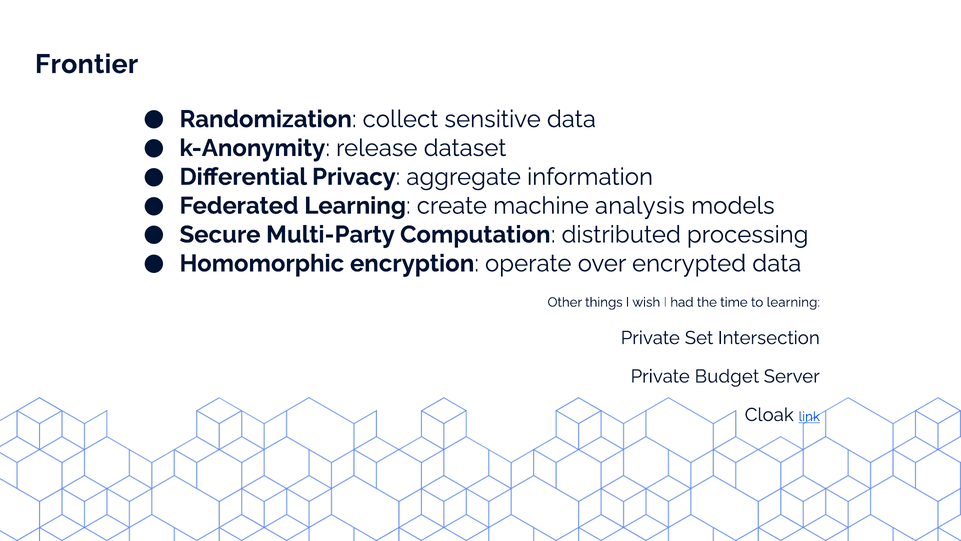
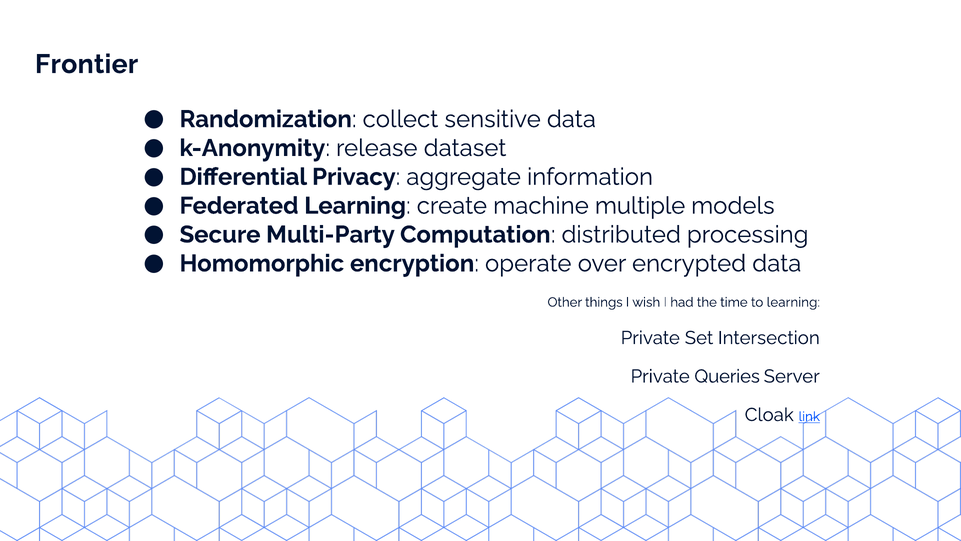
analysis: analysis -> multiple (640, 206)
Budget: Budget -> Queries (727, 376)
